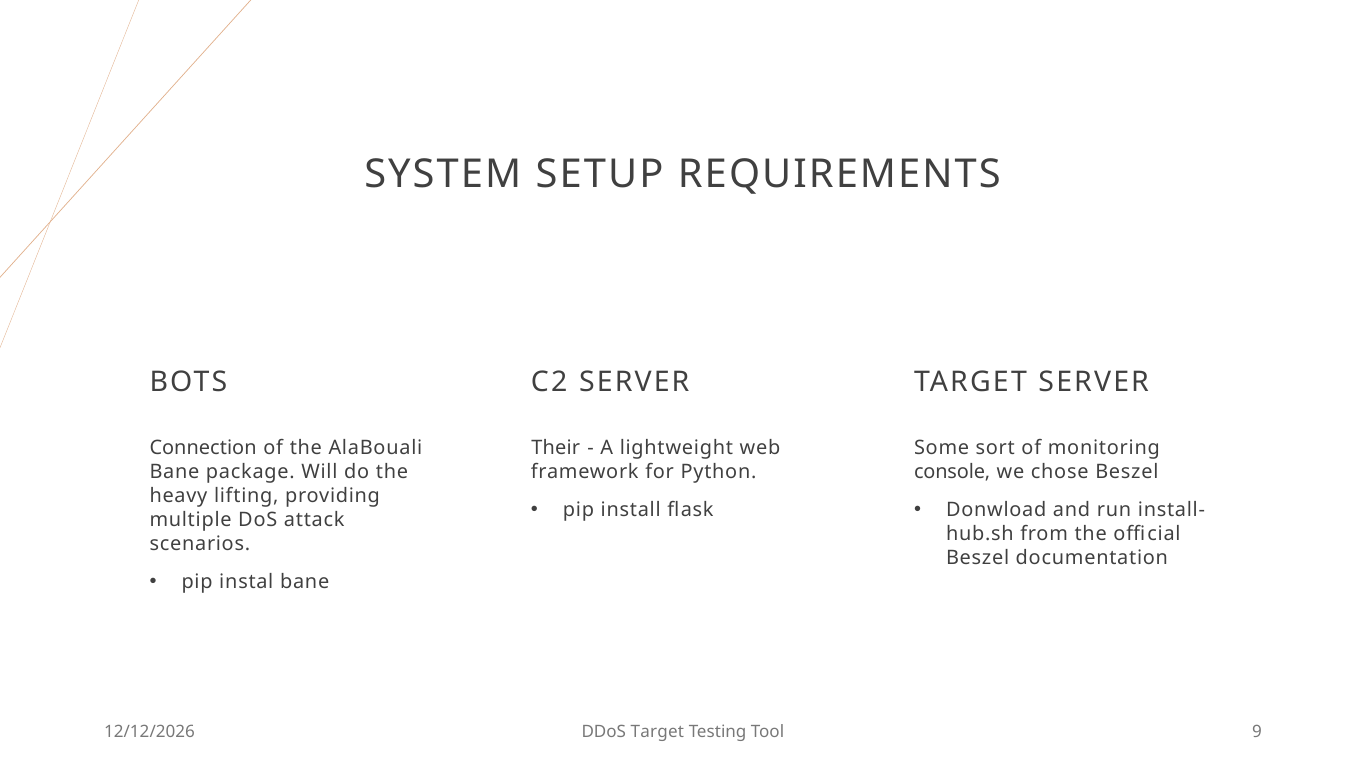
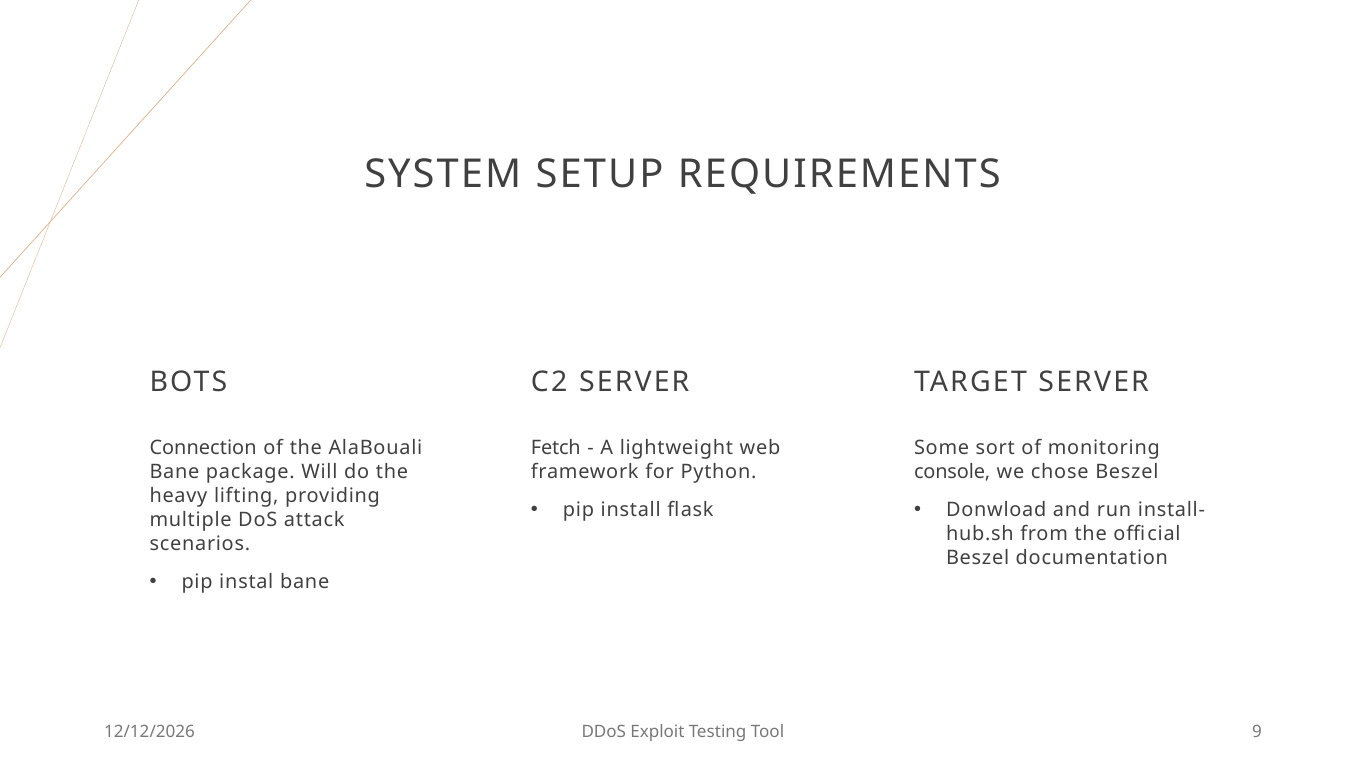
Their: Their -> Fetch (556, 448)
DDoS Target: Target -> Exploit (657, 732)
